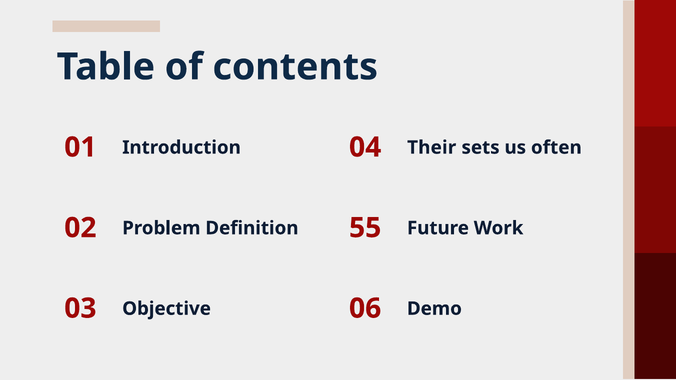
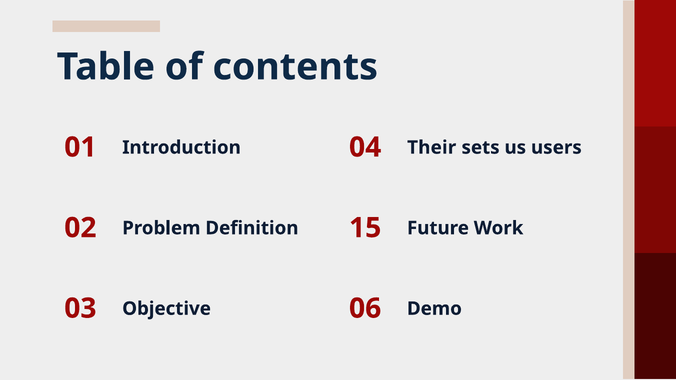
often: often -> users (556, 148)
55: 55 -> 15 (365, 228)
